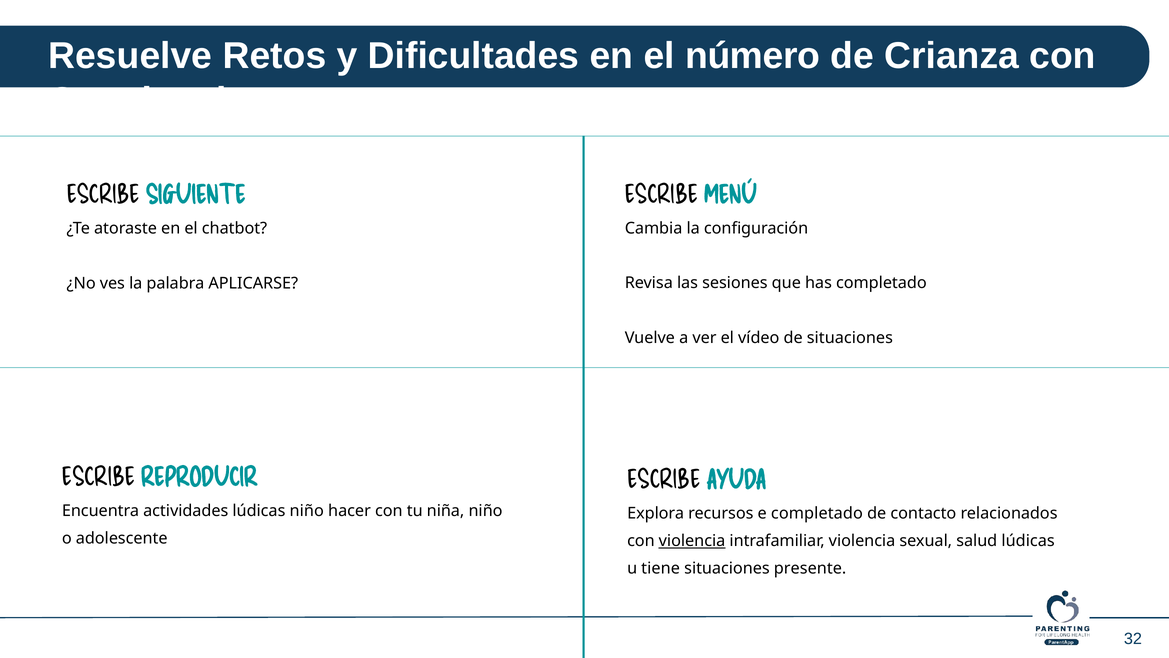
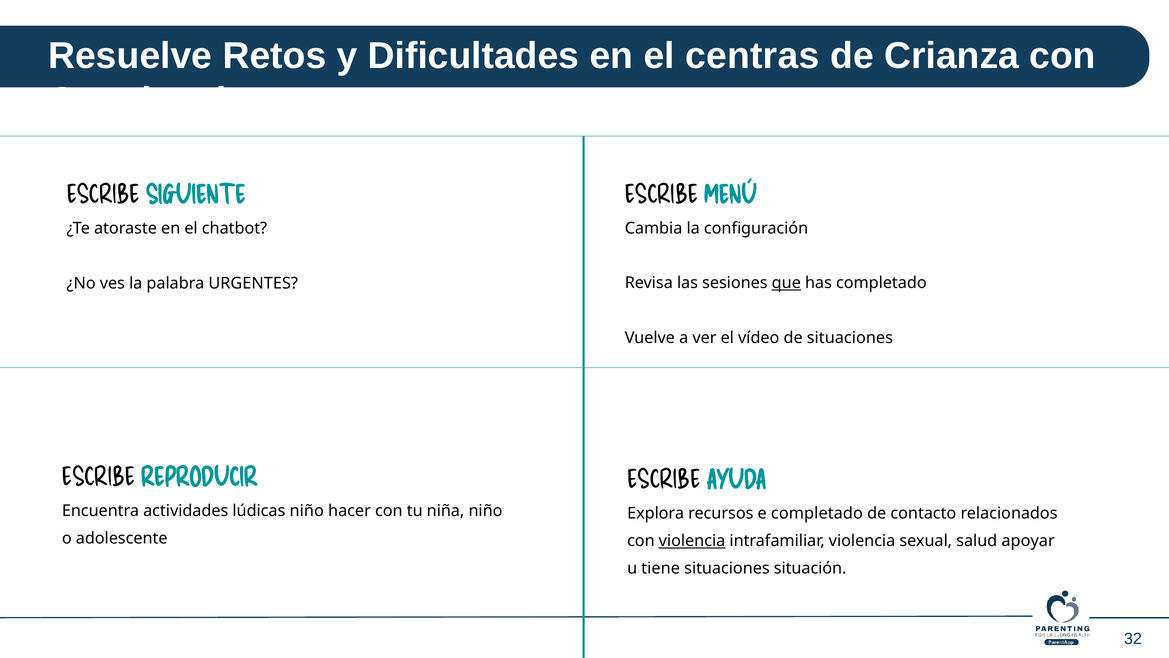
número: número -> centras (752, 56)
APLICARSE: APLICARSE -> URGENTES (253, 283)
que underline: none -> present (786, 283)
salud lúdicas: lúdicas -> apoyar (1028, 541)
presente: presente -> situación (810, 568)
